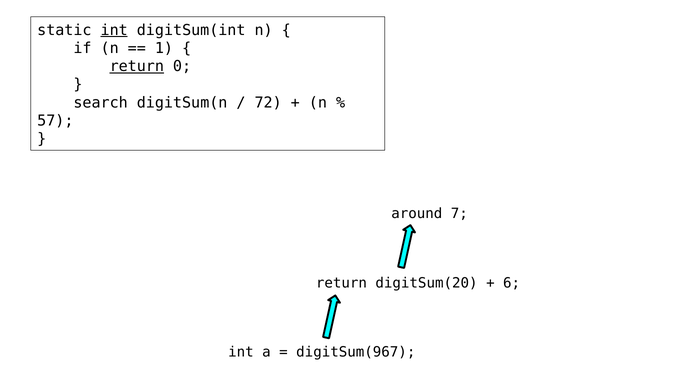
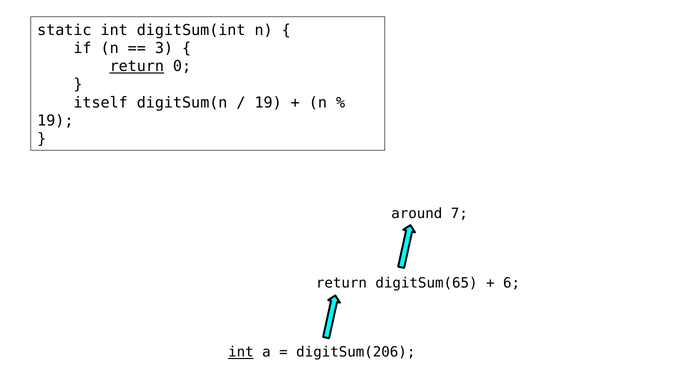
int underline: present -> none (114, 30)
1: 1 -> 3 (164, 48)
search: search -> itself (101, 103)
72: 72 -> 19 (268, 103)
57: 57 -> 19 (55, 121)
digitSum(20: digitSum(20 -> digitSum(65 (427, 283)
int underline: none -> present (241, 352)
digitSum(967: digitSum(967 -> digitSum(206 (356, 352)
